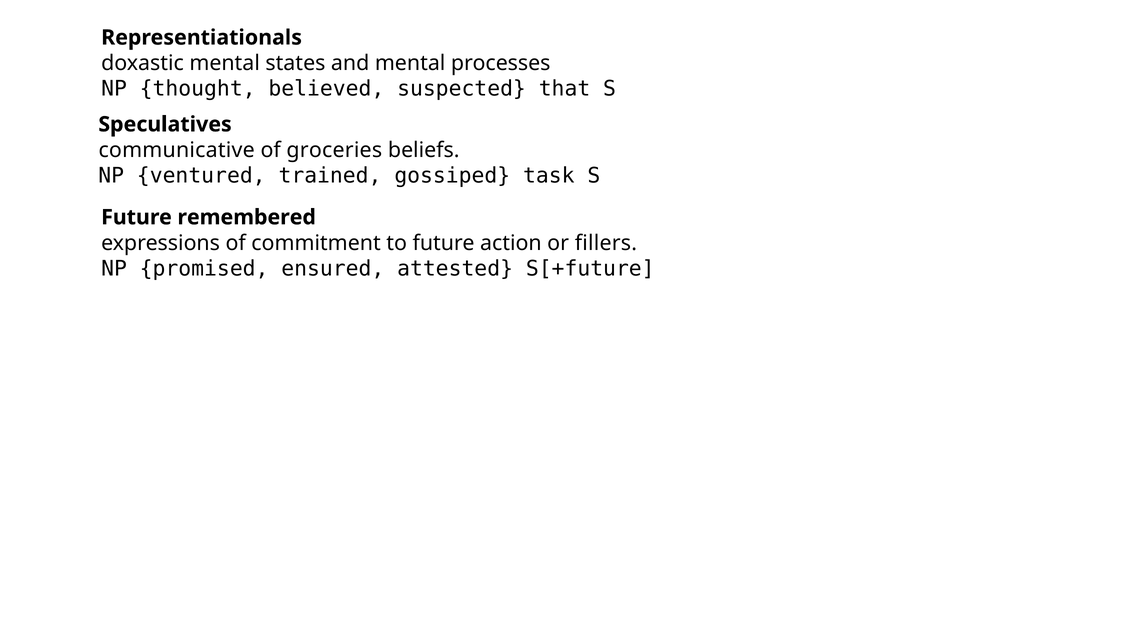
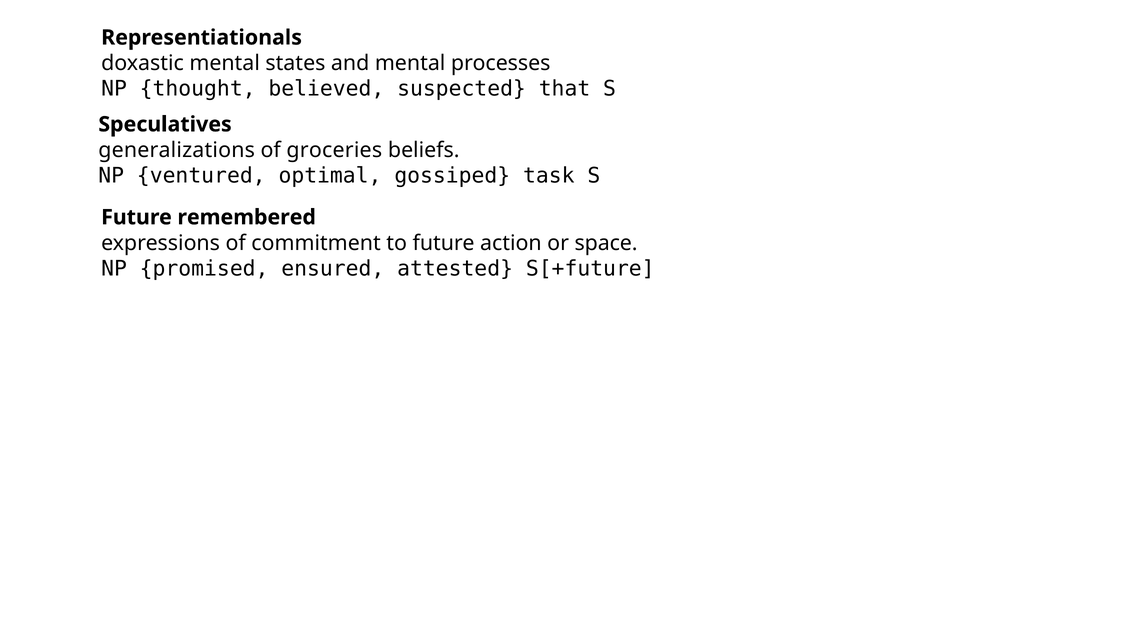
communicative: communicative -> generalizations (177, 150)
trained: trained -> optimal (330, 176)
fillers: fillers -> space (606, 243)
